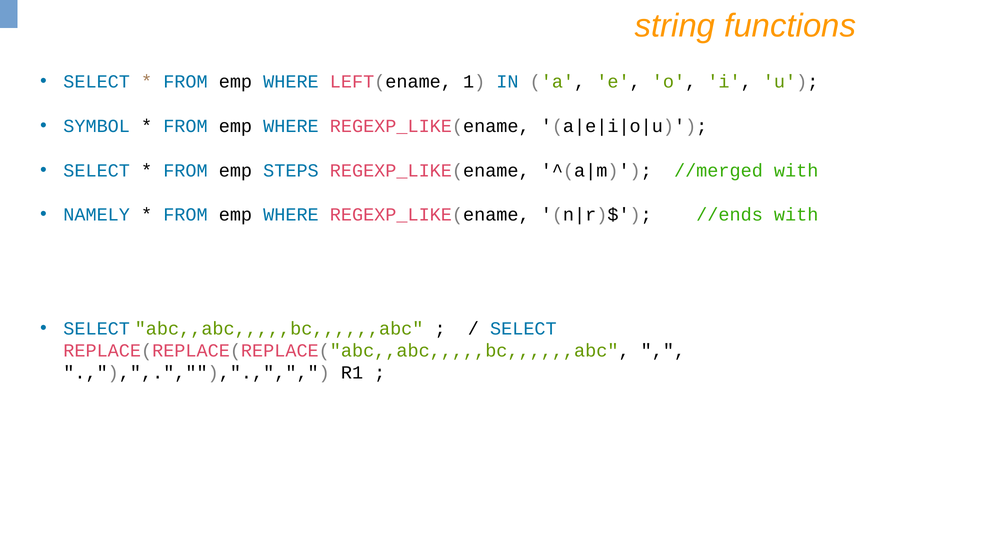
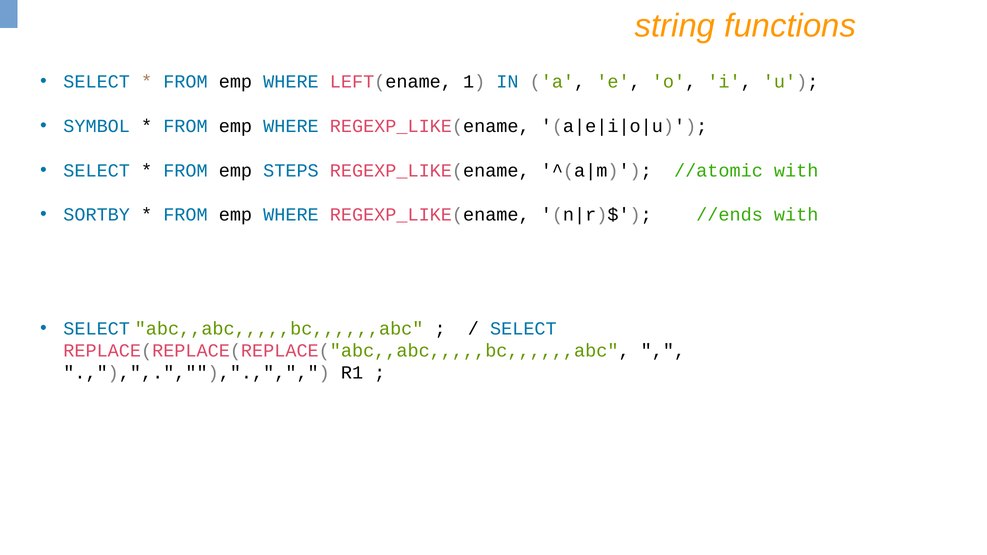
//merged: //merged -> //atomic (718, 170)
NAMELY: NAMELY -> SORTBY (97, 215)
